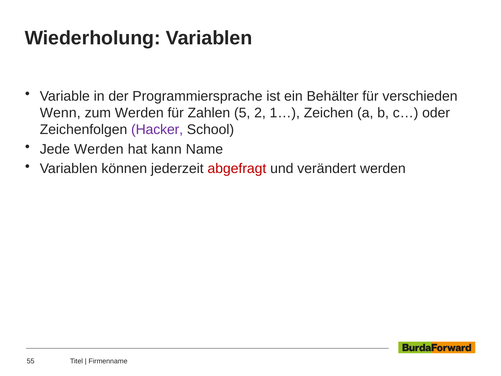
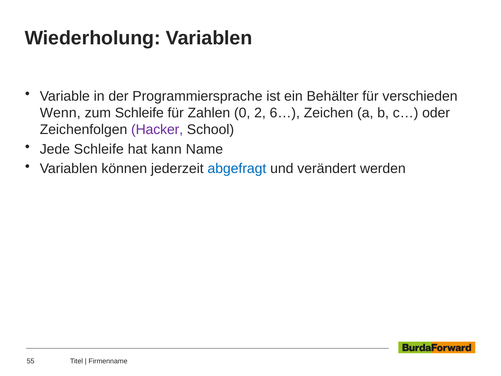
zum Werden: Werden -> Schleife (139, 113)
5: 5 -> 0 (242, 113)
1…: 1… -> 6… (285, 113)
Jede Werden: Werden -> Schleife (99, 149)
abgefragt colour: red -> blue (237, 169)
